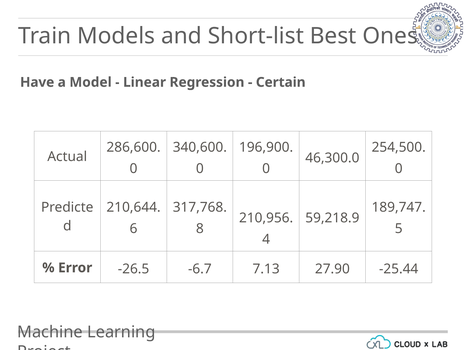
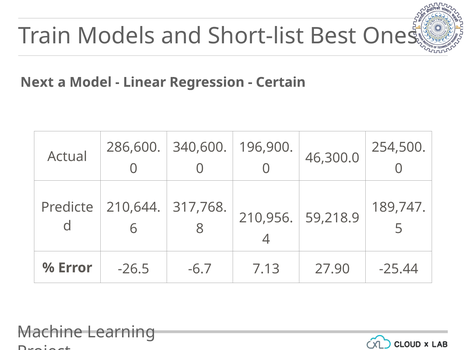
Have: Have -> Next (37, 82)
